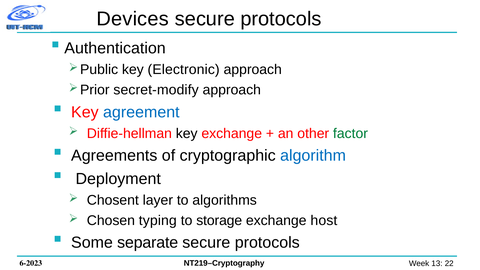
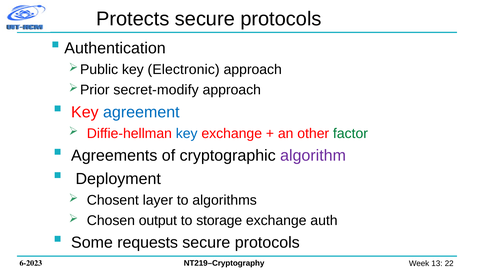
Devices: Devices -> Protects (133, 19)
key colour: black -> blue (187, 133)
algorithm colour: blue -> purple (313, 156)
typing: typing -> output (158, 221)
host: host -> auth (324, 221)
separate: separate -> requests (148, 243)
